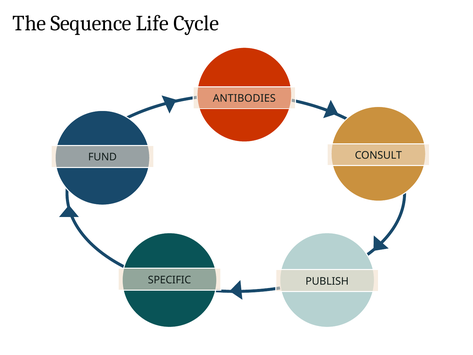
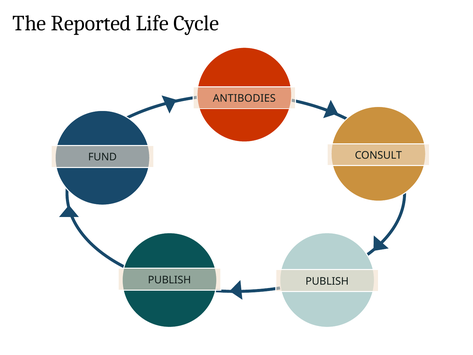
Sequence: Sequence -> Reported (91, 23)
SPECIFIC: SPECIFIC -> PUBLISH (169, 280)
